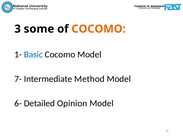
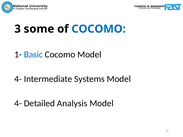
COCOMO colour: orange -> blue (99, 29)
7-: 7- -> 4- (18, 79)
Method: Method -> Systems (89, 79)
6-: 6- -> 4- (18, 104)
Opinion: Opinion -> Analysis (72, 104)
